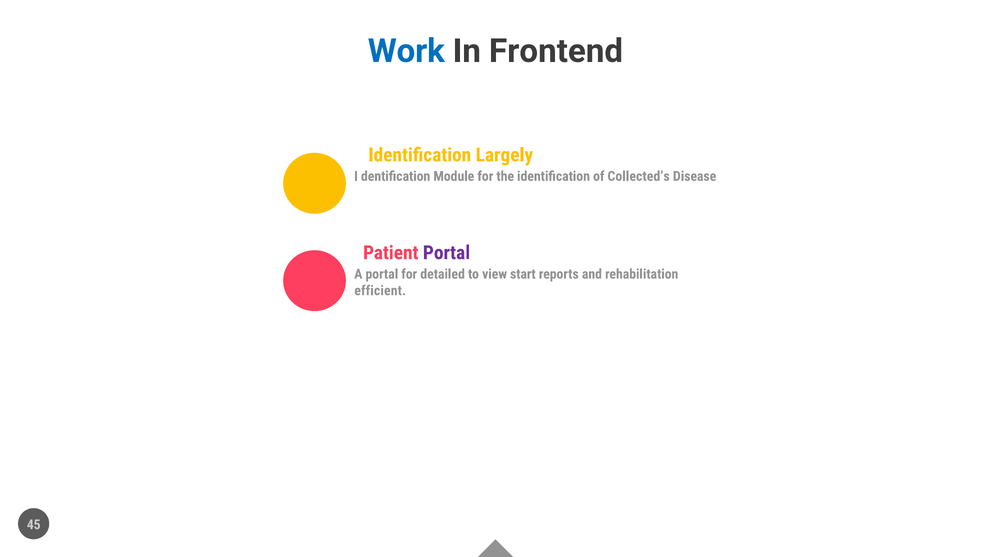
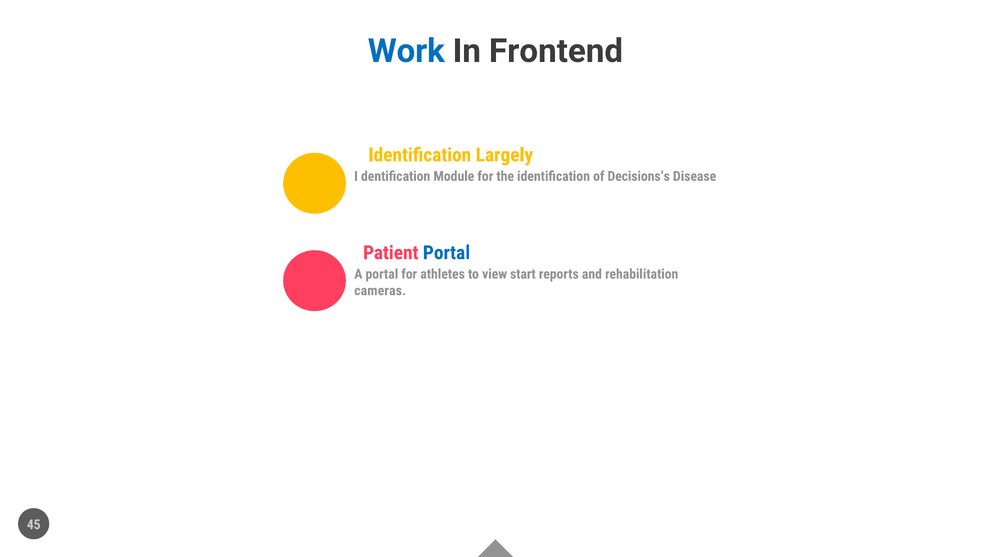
Collected’s: Collected’s -> Decisions’s (639, 176)
Portal colour: purple -> blue (446, 253)
detailed: detailed -> athletes (443, 274)
efficient: efficient -> cameras (380, 291)
